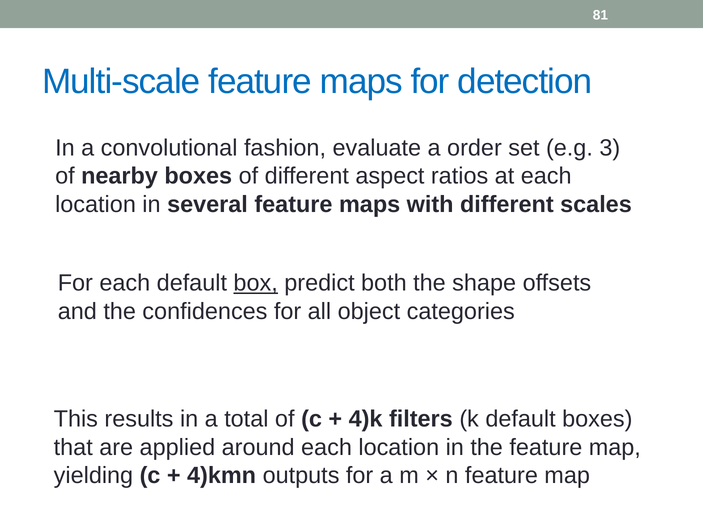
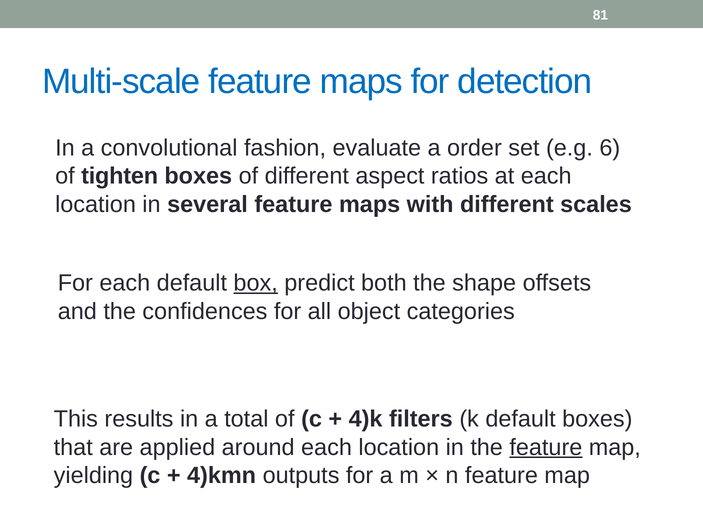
3: 3 -> 6 (610, 148)
nearby: nearby -> tighten (120, 176)
feature underline: none -> present (546, 447)
